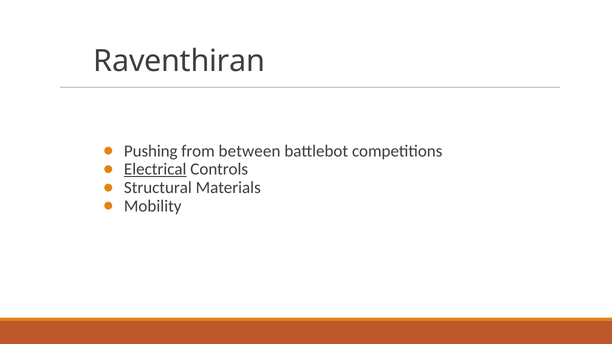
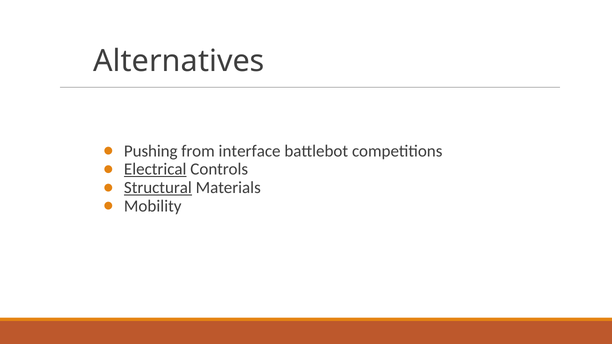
Raventhiran: Raventhiran -> Alternatives (179, 61)
between: between -> interface (250, 151)
Structural underline: none -> present (158, 188)
